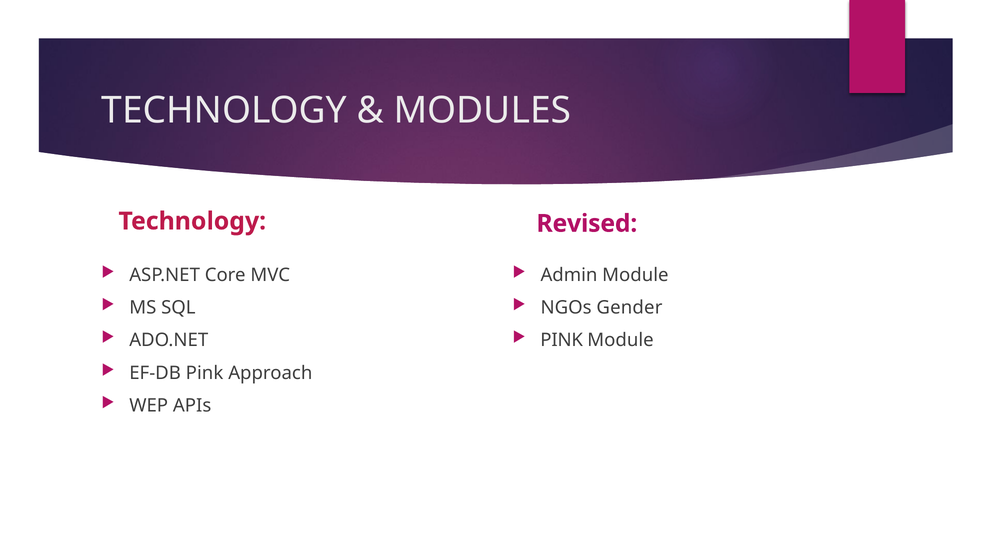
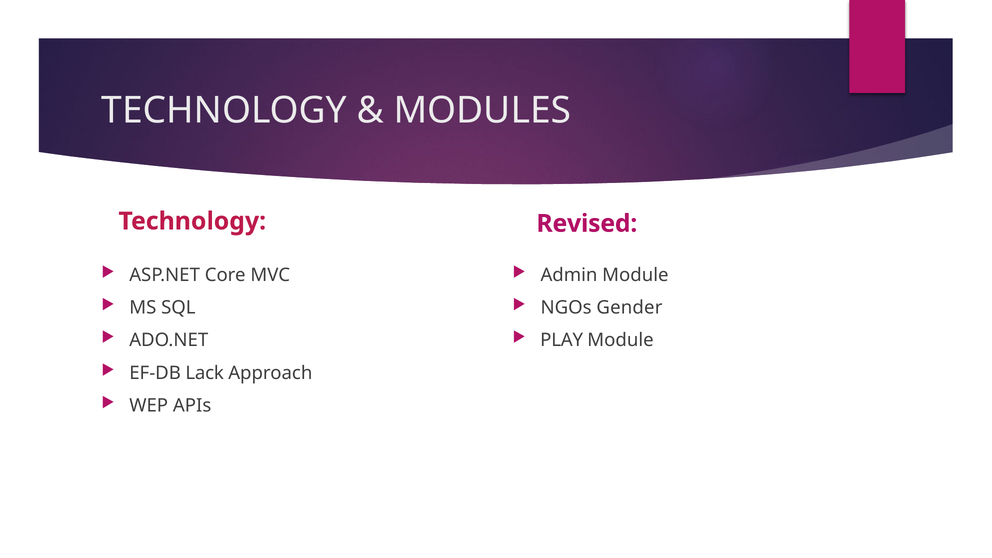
PINK: PINK -> PLAY (562, 340)
EF-DB Pink: Pink -> Lack (205, 373)
